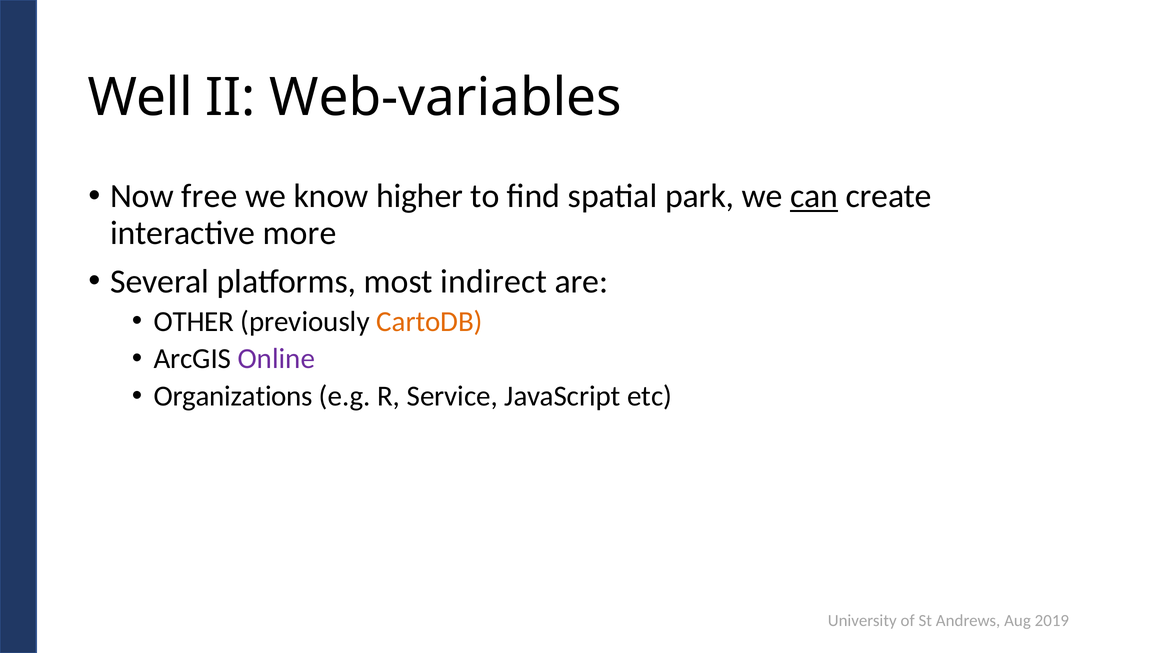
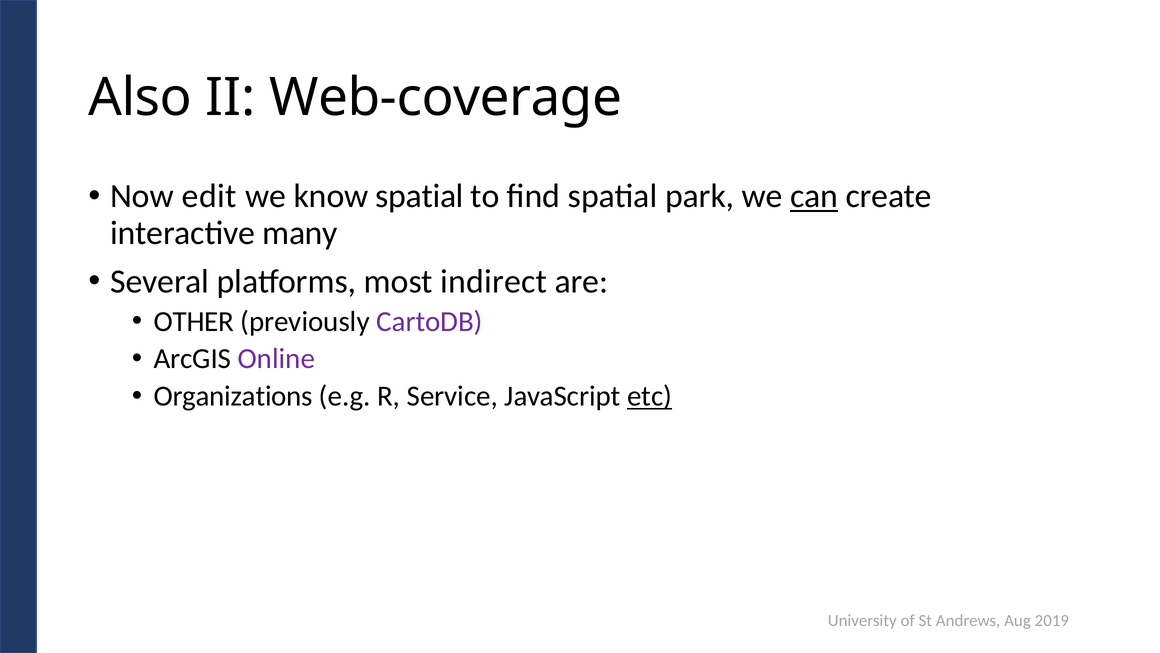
Well: Well -> Also (140, 97)
Web-variables: Web-variables -> Web-coverage (446, 97)
free: free -> edit (209, 196)
know higher: higher -> spatial (420, 196)
more: more -> many (300, 233)
CartoDB colour: orange -> purple (429, 321)
etc underline: none -> present (650, 396)
